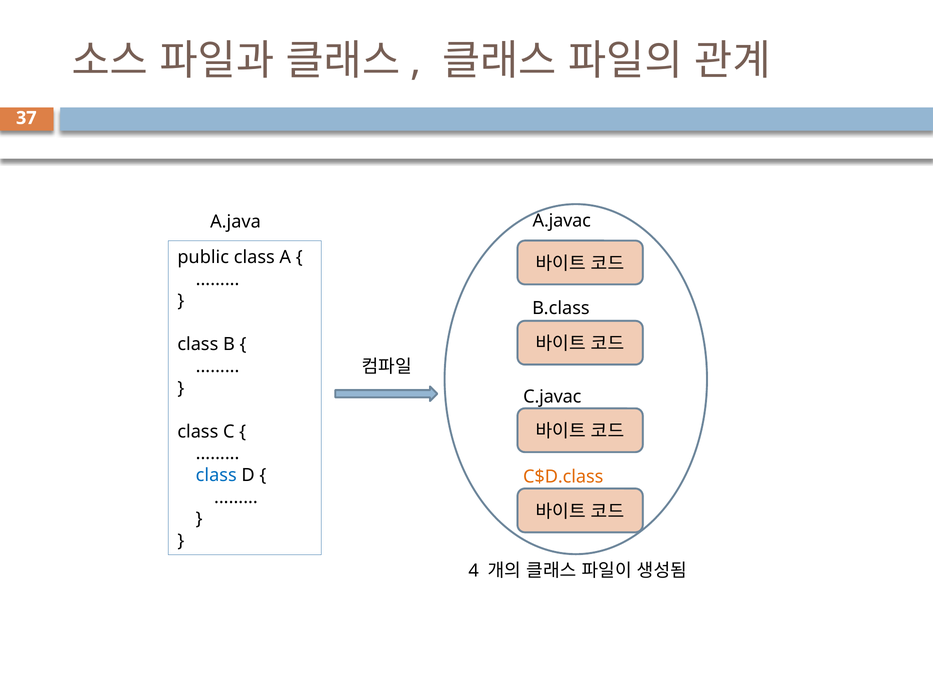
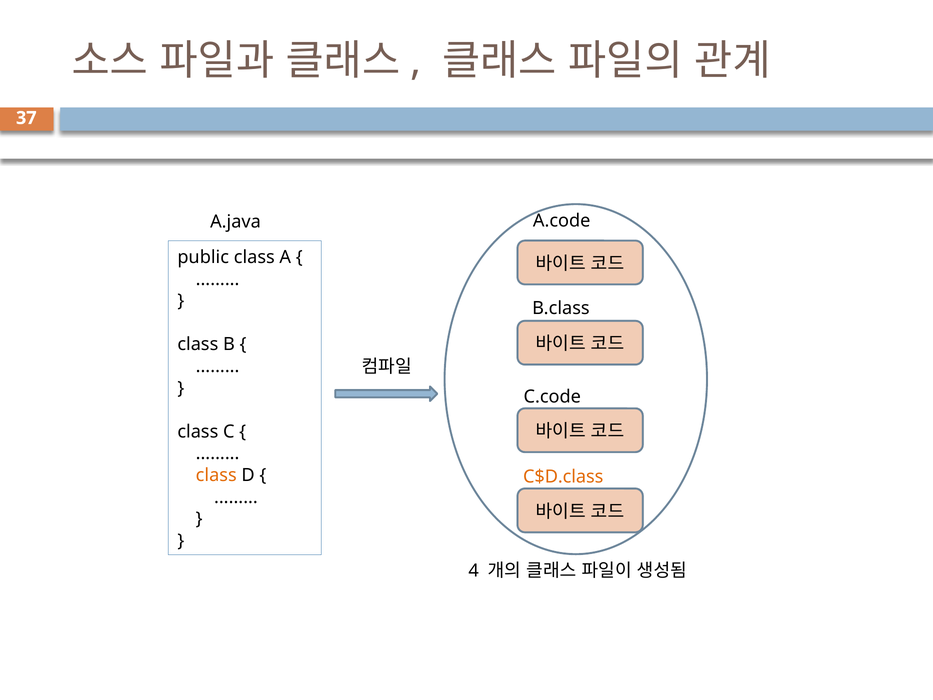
A.javac: A.javac -> A.code (562, 221)
C.javac: C.javac -> C.code (552, 396)
class colour: blue -> orange (216, 475)
